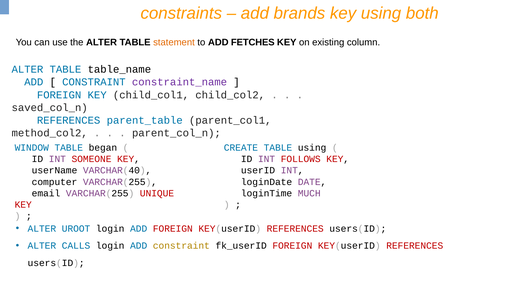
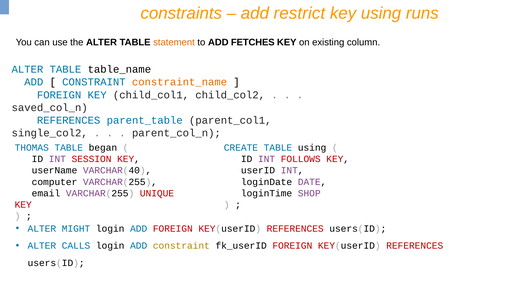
brands: brands -> restrict (299, 13)
both: both -> runs (422, 13)
constraint_name colour: purple -> orange (179, 82)
method_col2: method_col2 -> single_col2 (50, 133)
WINDOW: WINDOW -> THOMAS (32, 148)
SOMEONE: SOMEONE -> SESSION (92, 159)
MUCH: MUCH -> SHOP (309, 193)
UROOT: UROOT -> MIGHT (76, 228)
